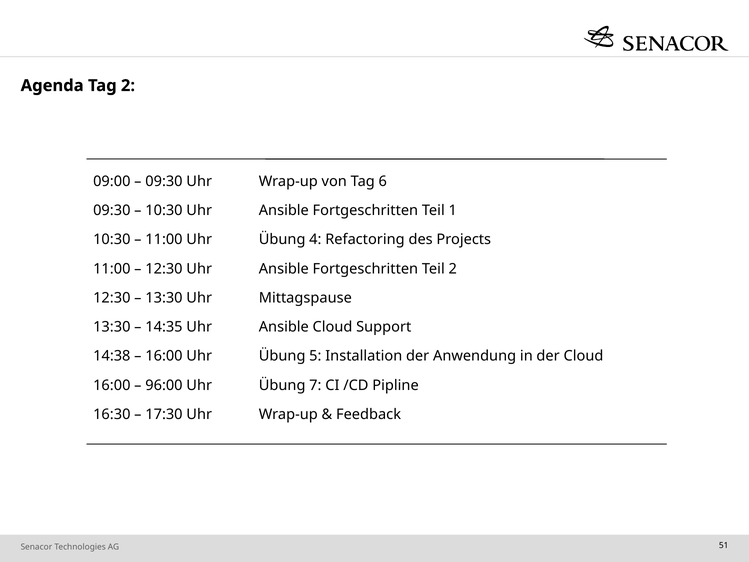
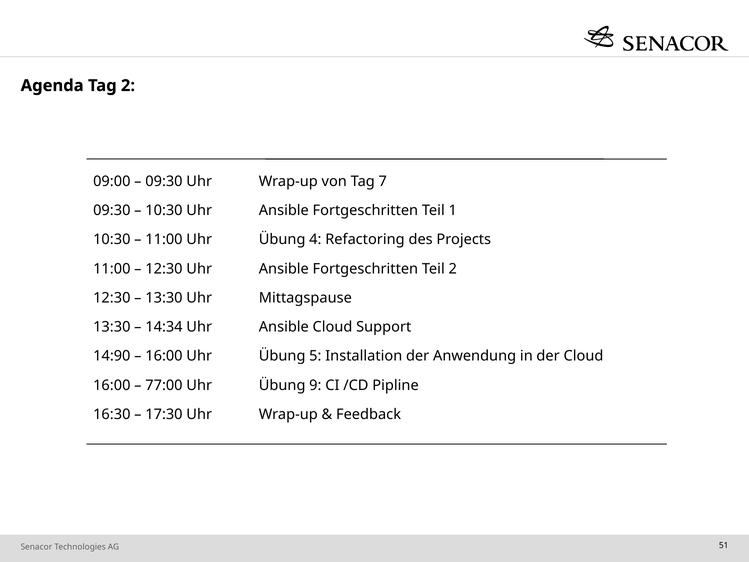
6: 6 -> 7 (383, 181)
14:35: 14:35 -> 14:34 (164, 327)
14:38: 14:38 -> 14:90 (112, 356)
96:00: 96:00 -> 77:00 (164, 385)
7: 7 -> 9 (315, 385)
